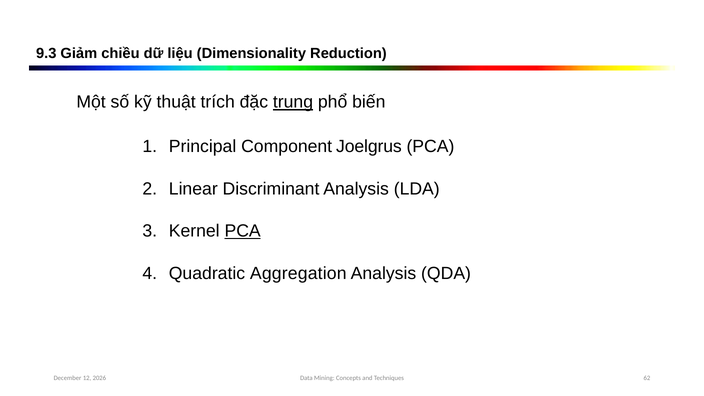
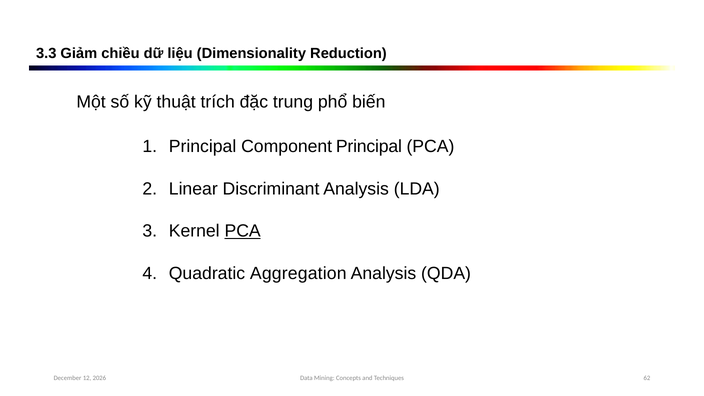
9.3: 9.3 -> 3.3 (46, 54)
trung underline: present -> none (293, 102)
Component Joelgrus: Joelgrus -> Principal (369, 147)
